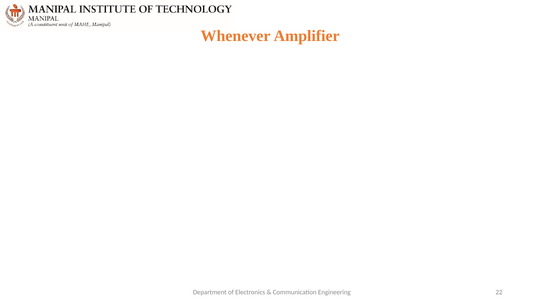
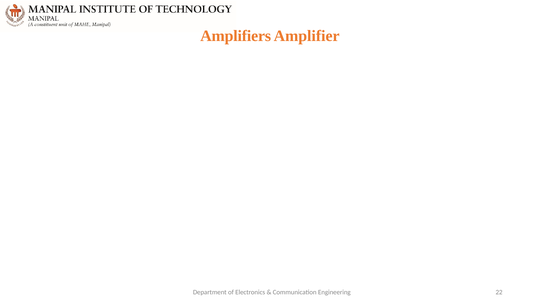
Whenever: Whenever -> Amplifiers (236, 36)
